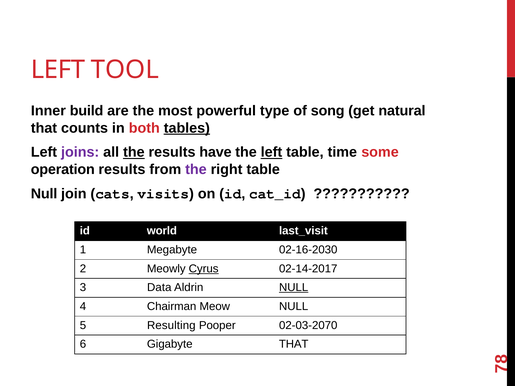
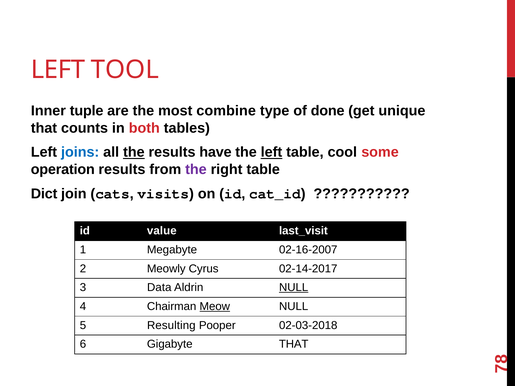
build: build -> tuple (87, 111)
powerful: powerful -> combine (226, 111)
song: song -> done (328, 111)
natural: natural -> unique (402, 111)
tables underline: present -> none (187, 128)
joins colour: purple -> blue (80, 152)
time: time -> cool (342, 152)
Null: Null -> Dict (44, 194)
world: world -> value (162, 231)
02-16-2030: 02-16-2030 -> 02-16-2007 (308, 250)
Cyrus underline: present -> none (204, 269)
Meow underline: none -> present (215, 307)
02-03-2070: 02-03-2070 -> 02-03-2018 (308, 325)
